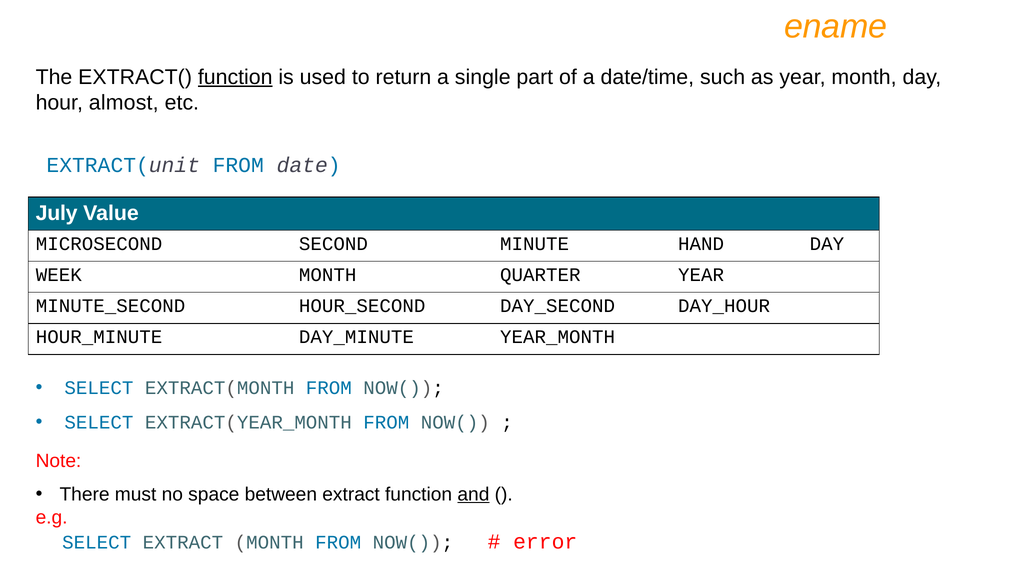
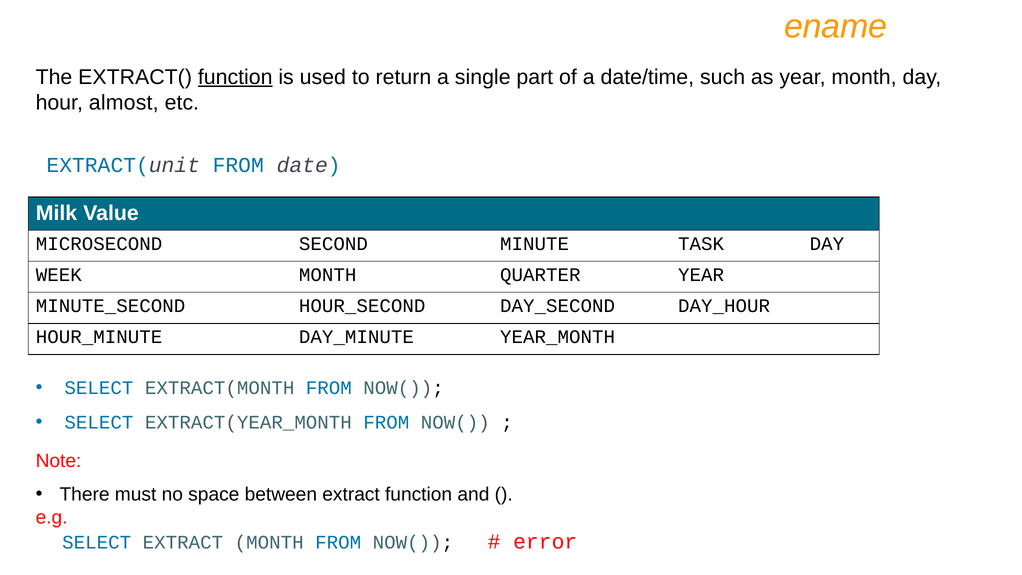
July: July -> Milk (57, 213)
HAND: HAND -> TASK (701, 244)
and underline: present -> none (473, 494)
